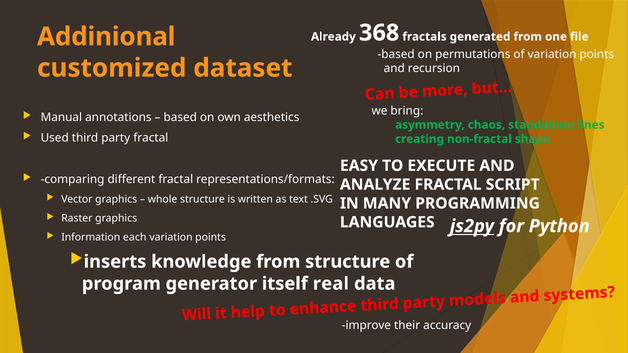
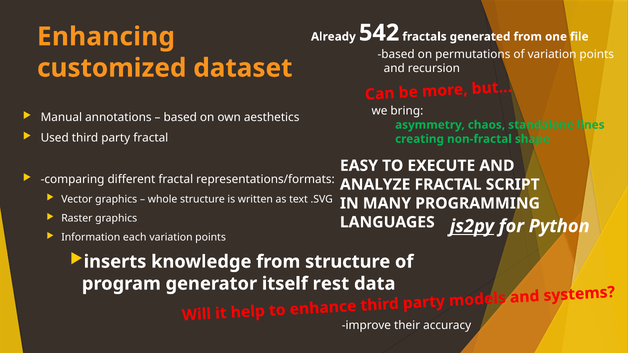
Addinional: Addinional -> Enhancing (106, 37)
368: 368 -> 542 (379, 33)
real: real -> rest (331, 284)
